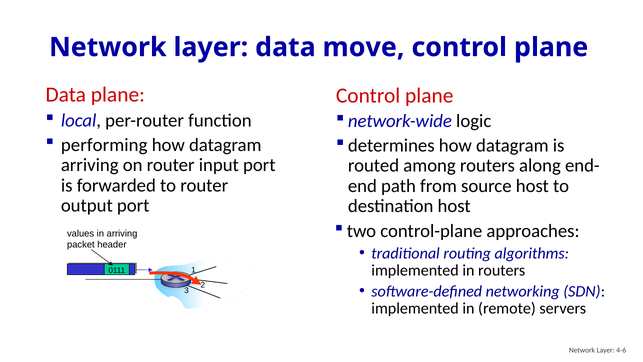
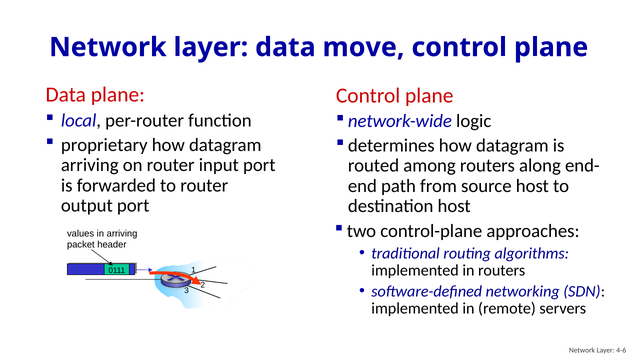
performing: performing -> proprietary (104, 145)
